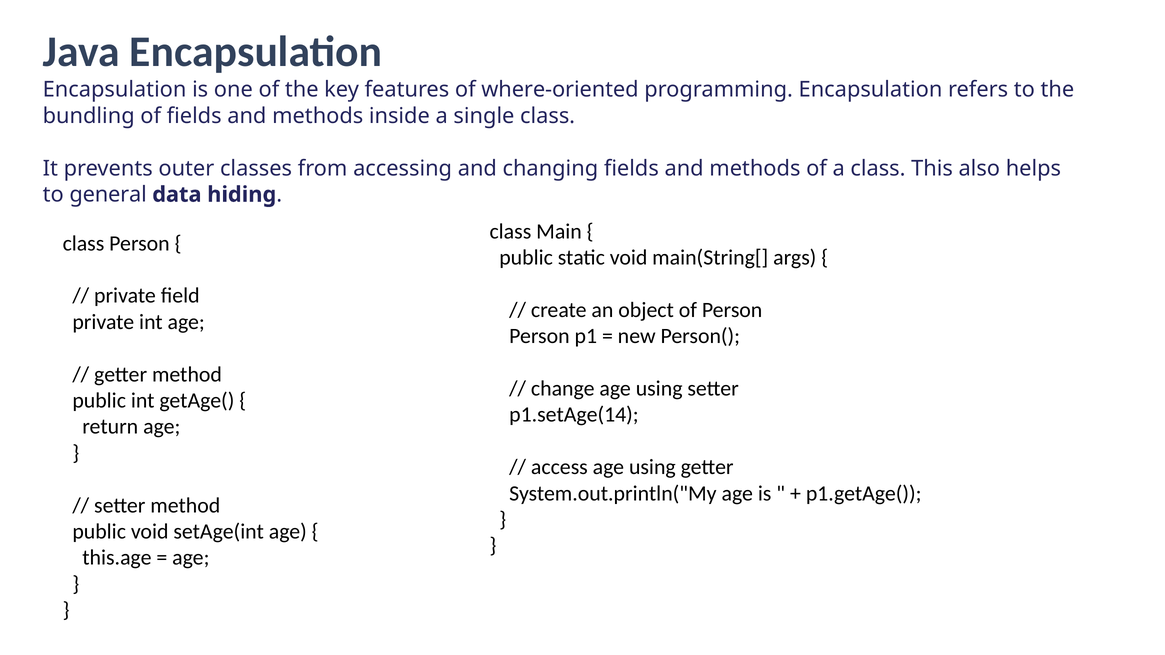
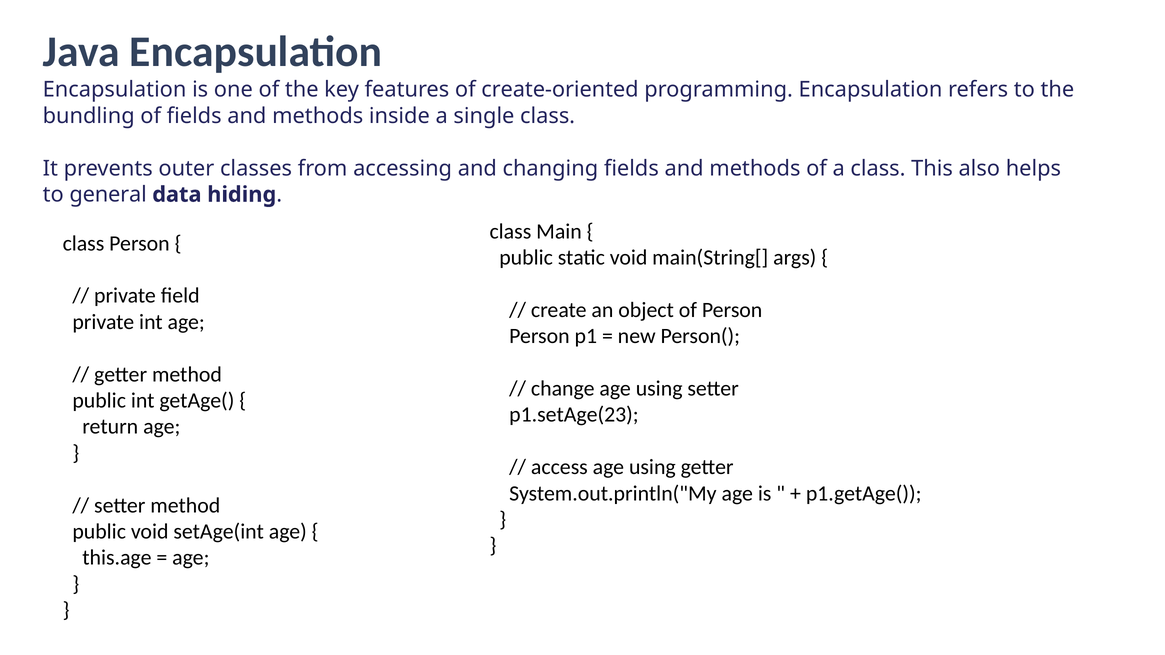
where-oriented: where-oriented -> create-oriented (560, 90)
p1.setAge(14: p1.setAge(14 -> p1.setAge(23 (574, 415)
